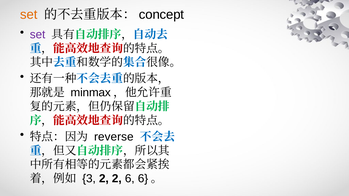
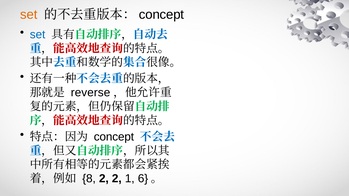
set colour: purple -> blue (38, 35)
minmax: minmax -> reverse (91, 93)
reverse: reverse -> concept (114, 137)
3: 3 -> 8 (89, 179)
2 6: 6 -> 1 (130, 179)
